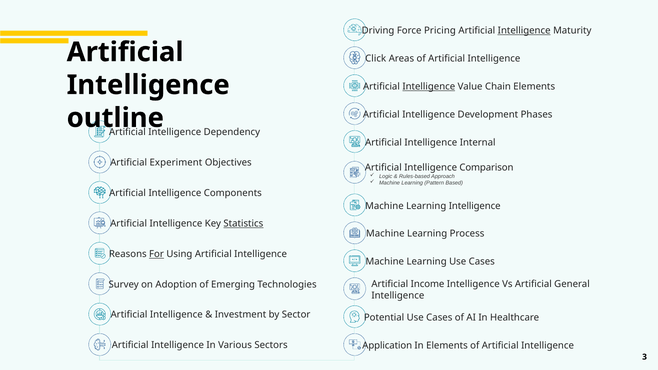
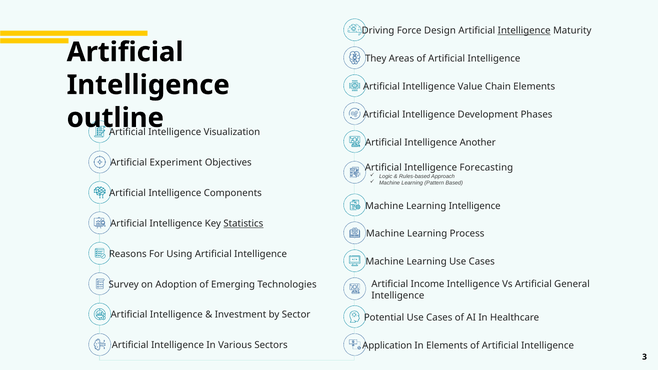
Pricing: Pricing -> Design (440, 31)
Click: Click -> They (376, 59)
Intelligence underline: present -> none (429, 87)
Dependency: Dependency -> Visualization (232, 132)
Internal: Internal -> Another (478, 143)
Comparison: Comparison -> Forecasting (486, 168)
For underline: present -> none (157, 254)
